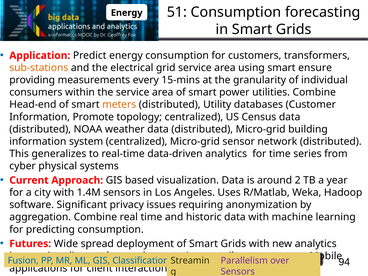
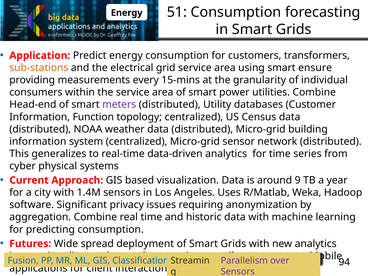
meters colour: orange -> purple (119, 105)
Promote: Promote -> Function (93, 117)
2: 2 -> 9 (298, 180)
